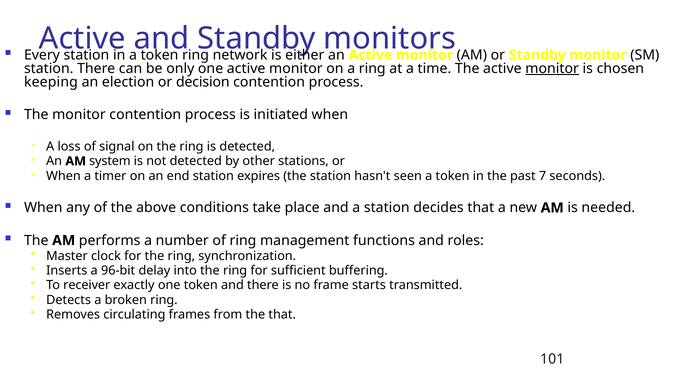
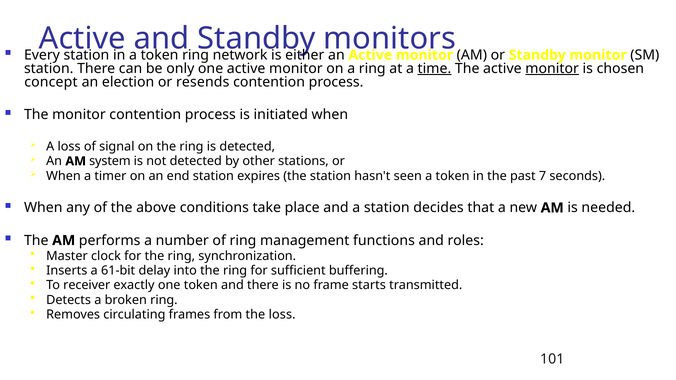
time underline: none -> present (434, 69)
keeping: keeping -> concept (51, 82)
decision: decision -> resends (203, 82)
96-bit: 96-bit -> 61-bit (118, 271)
the that: that -> loss (282, 315)
